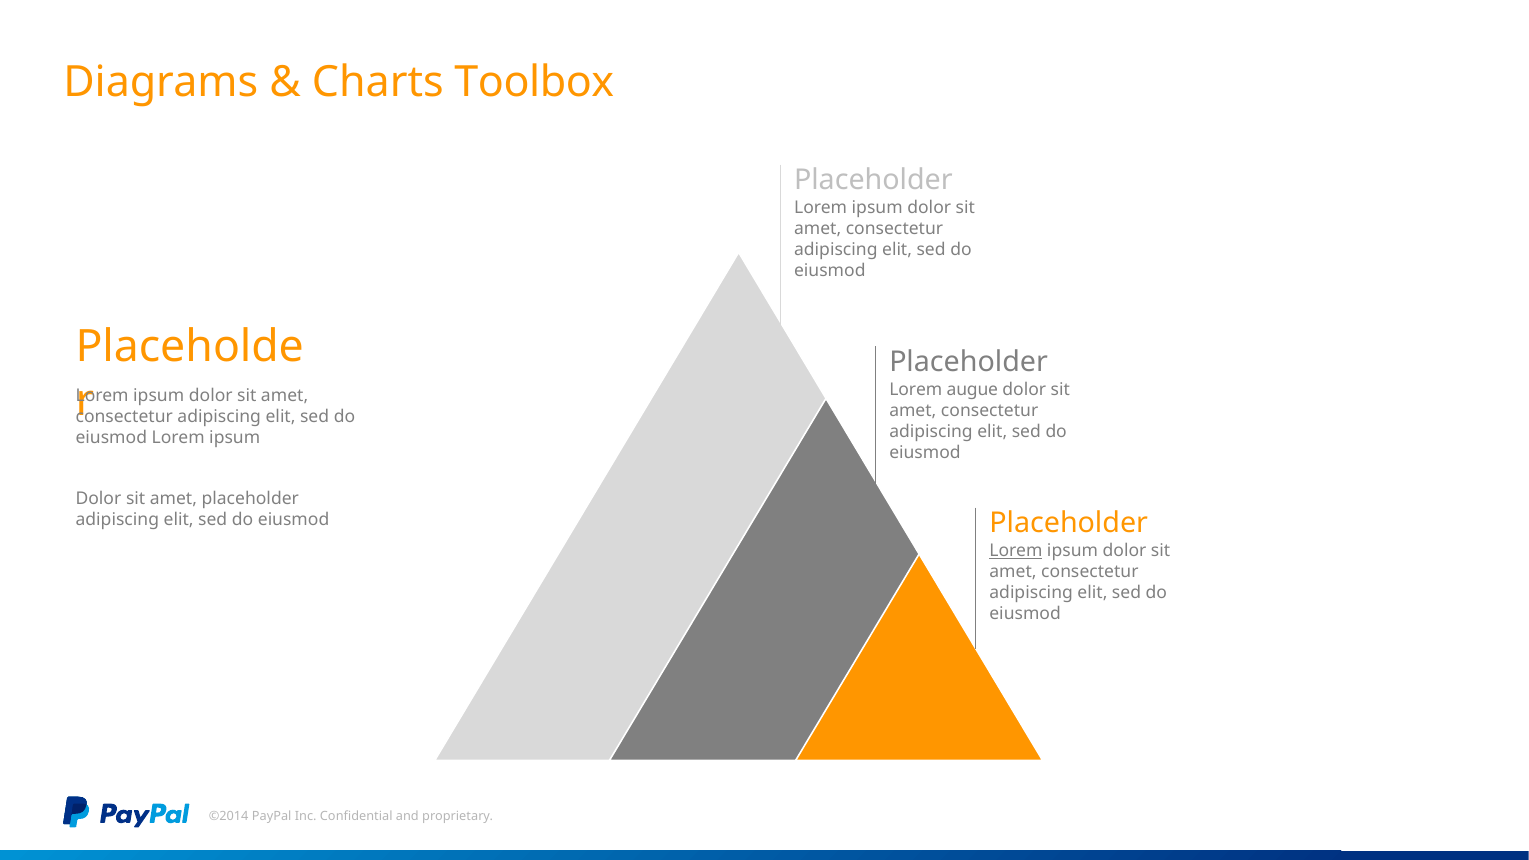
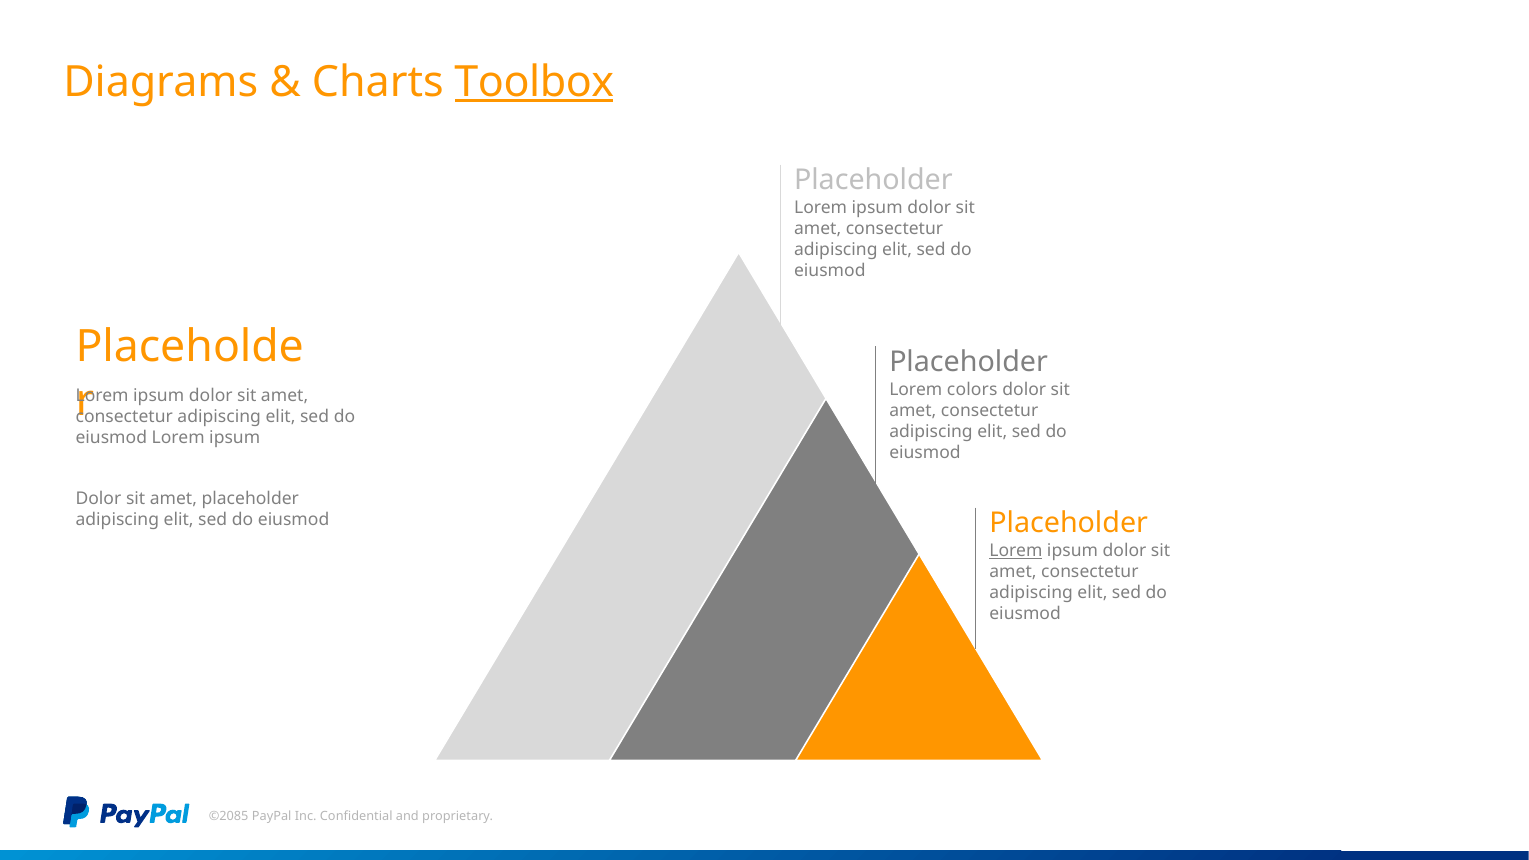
Toolbox underline: none -> present (534, 82)
augue: augue -> colors (972, 390)
©2014: ©2014 -> ©2085 (229, 816)
